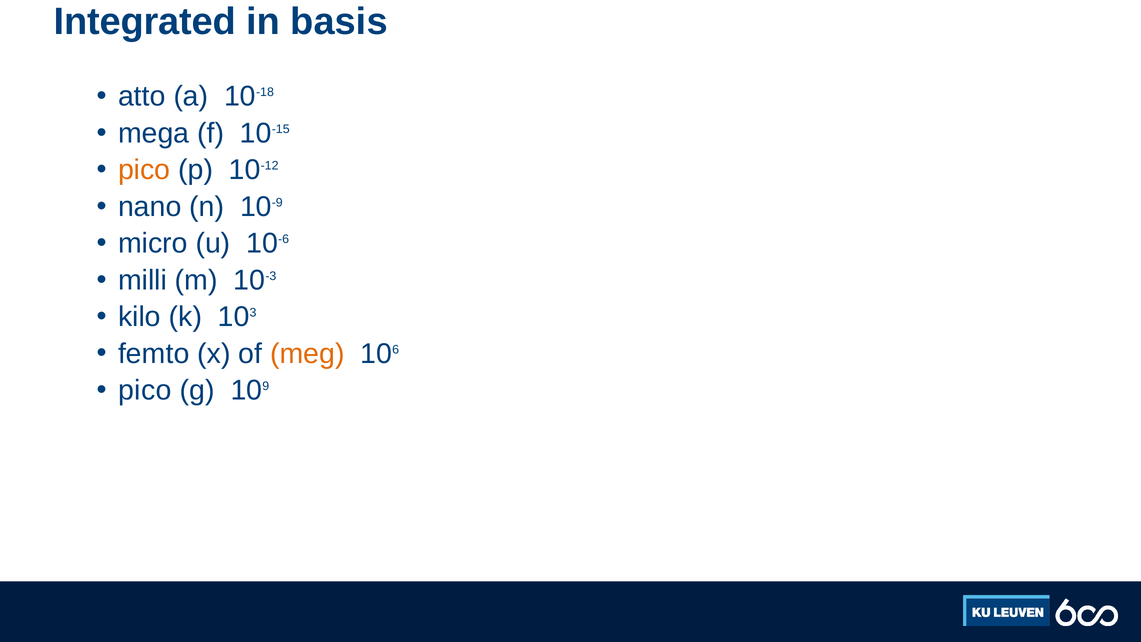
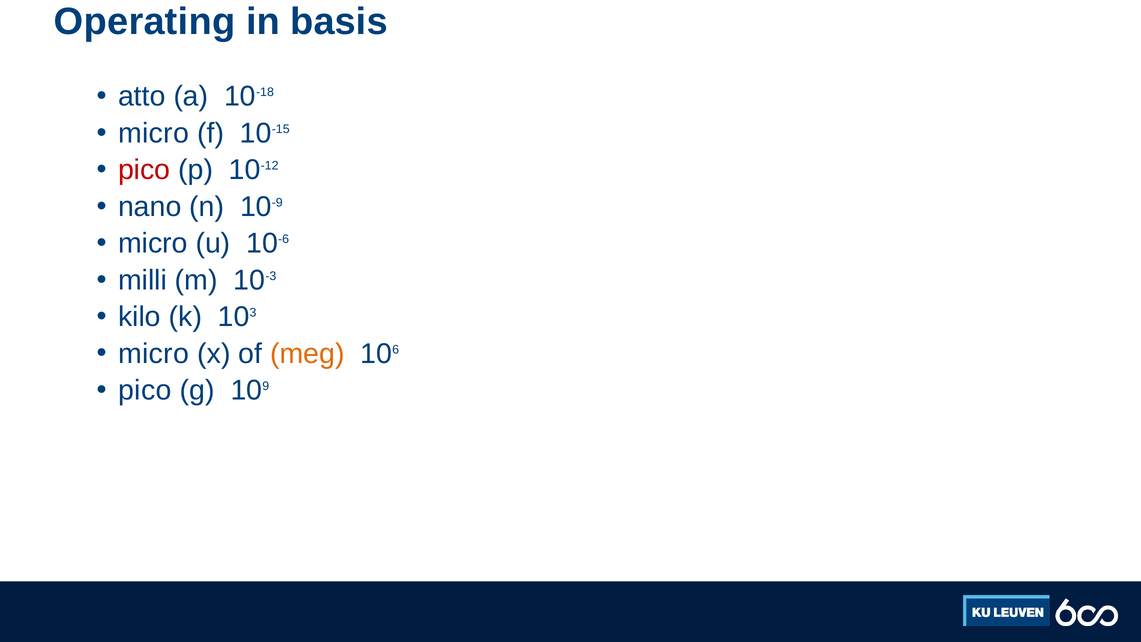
Integrated: Integrated -> Operating (145, 22)
mega: mega -> micro (154, 133)
pico colour: orange -> red (144, 170)
femto: femto -> micro (154, 354)
